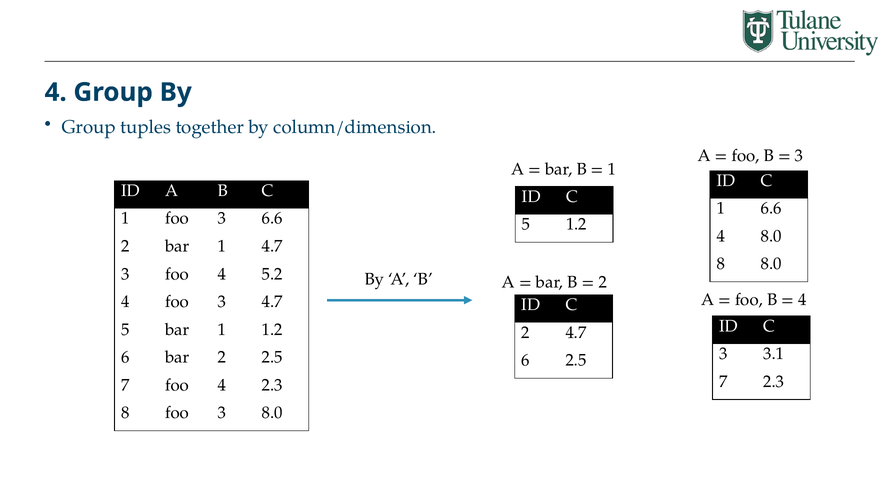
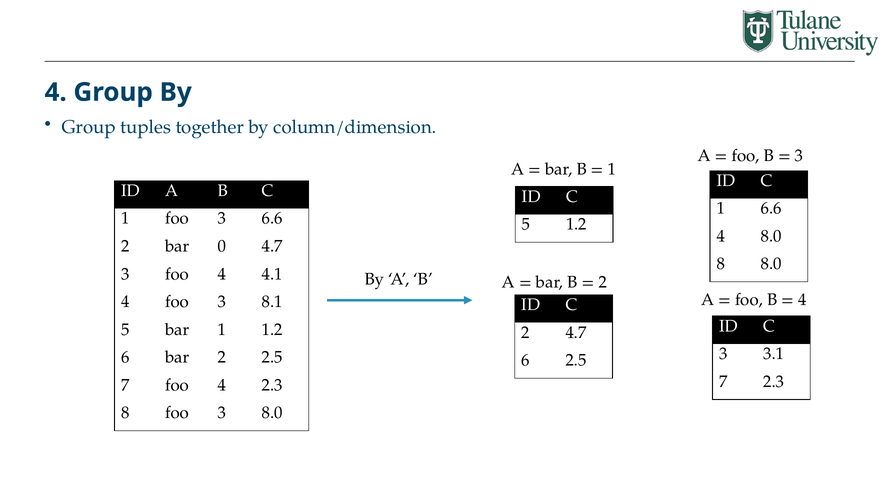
2 bar 1: 1 -> 0 (222, 246)
5.2: 5.2 -> 4.1 (272, 274)
3 4.7: 4.7 -> 8.1 (272, 302)
